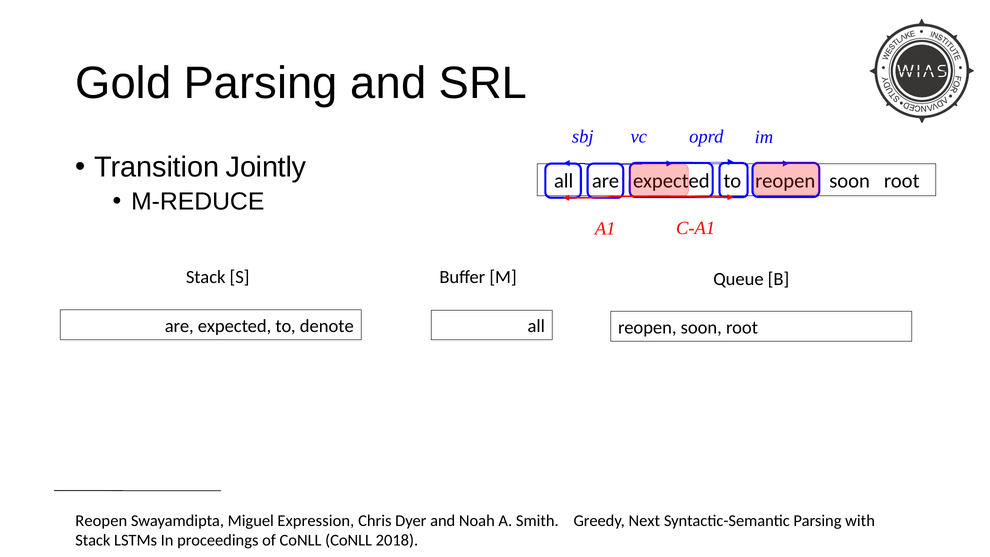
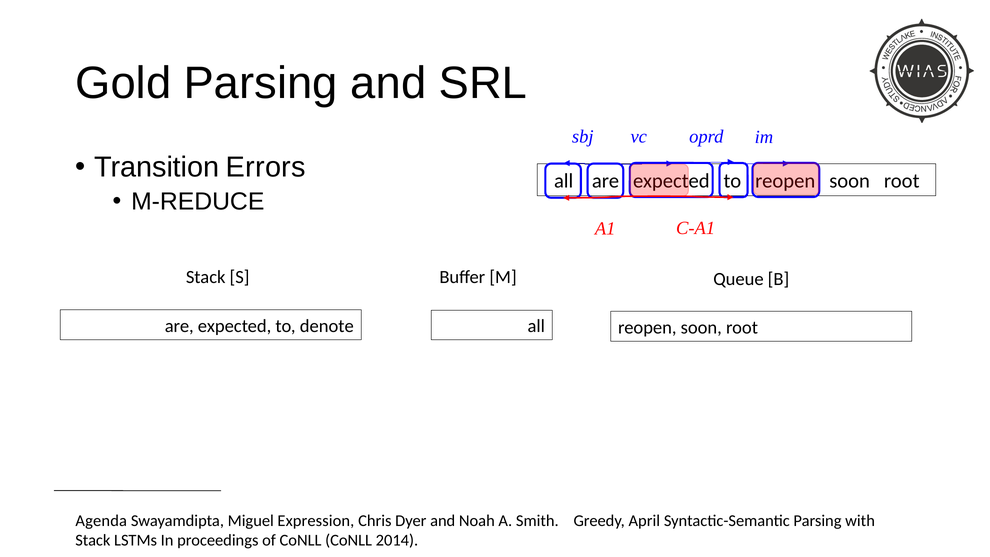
Jointly: Jointly -> Errors (266, 167)
Reopen: Reopen -> Agenda (101, 520)
Next: Next -> April (644, 520)
2018: 2018 -> 2014 (397, 540)
